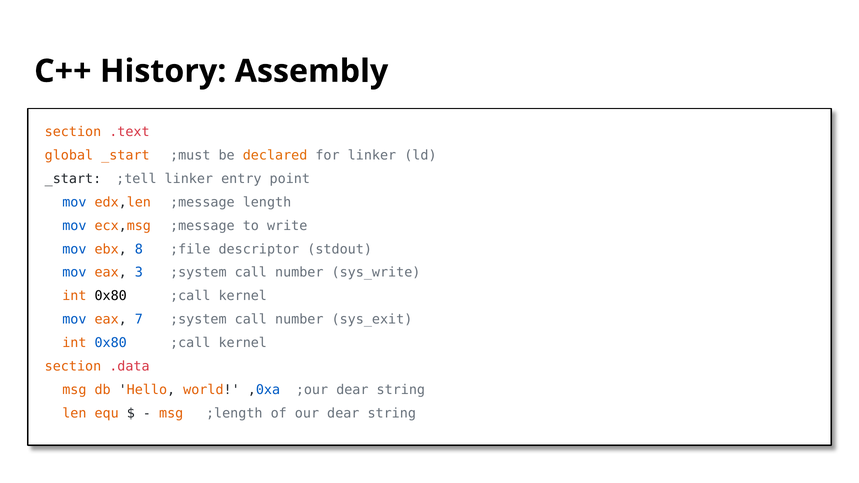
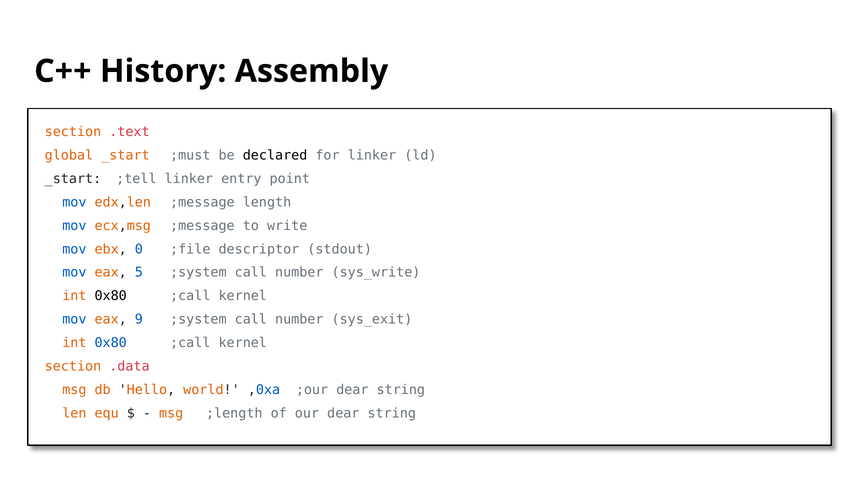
declared colour: orange -> black (275, 155)
8: 8 -> 0 (139, 249)
3: 3 -> 5 (139, 273)
7: 7 -> 9 (139, 320)
